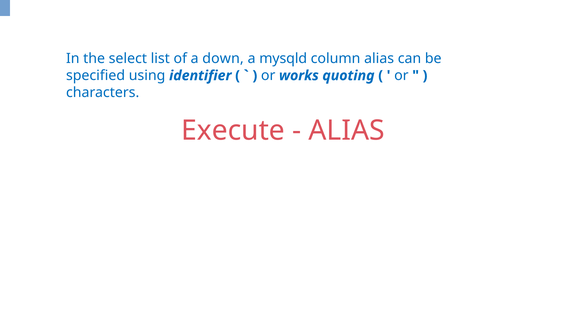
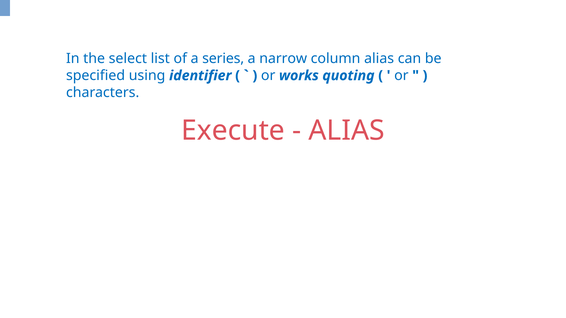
down: down -> series (223, 59)
mysqld: mysqld -> narrow (283, 59)
